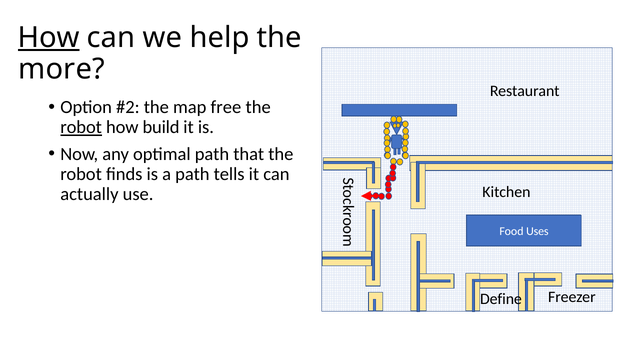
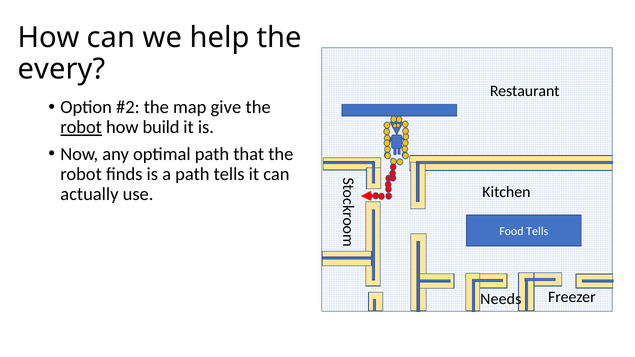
How underline: present -> none (49, 38)
more: more -> every (62, 69)
free: free -> give (226, 107)
Food Uses: Uses -> Tells (537, 232)
Define: Define -> Needs (501, 299)
